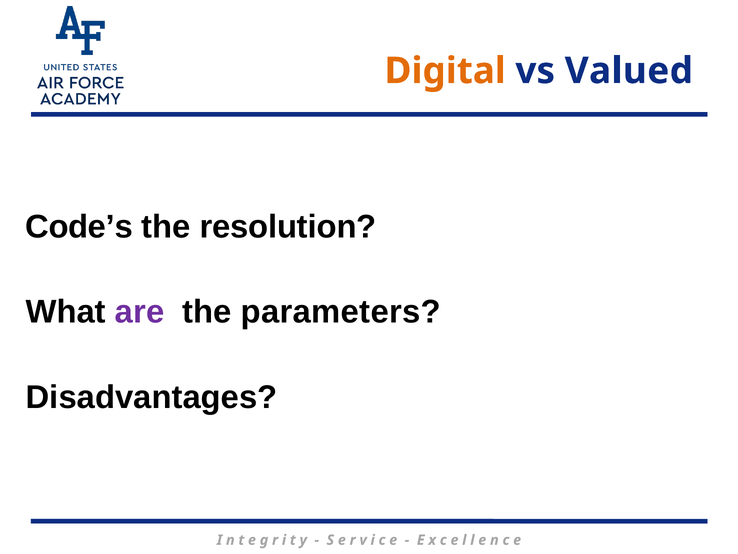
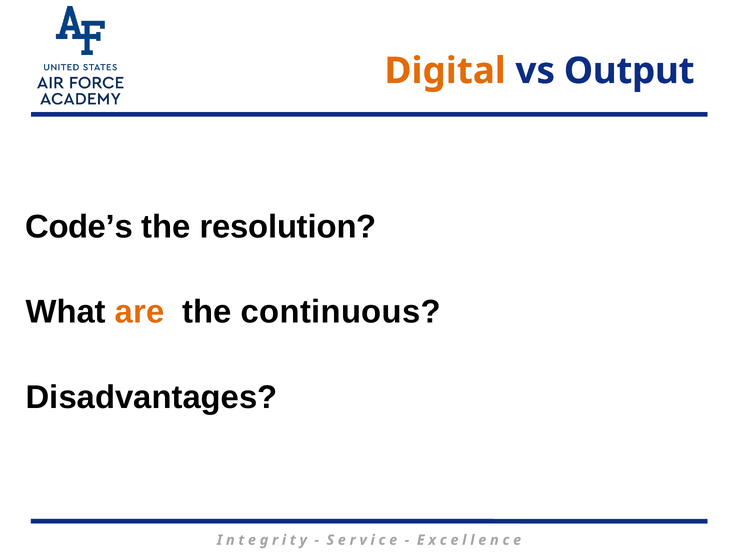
Valued: Valued -> Output (629, 71)
are colour: purple -> orange (140, 312)
parameters: parameters -> continuous (341, 312)
